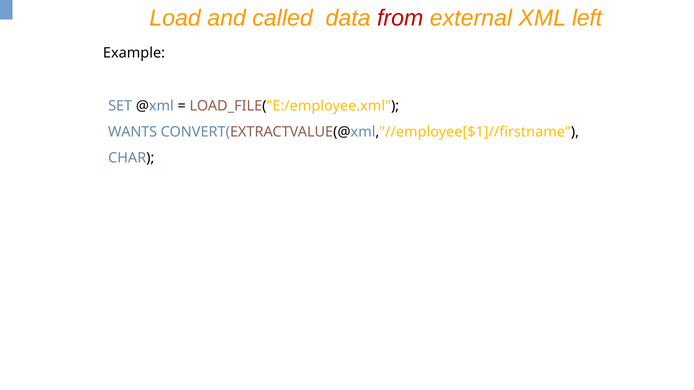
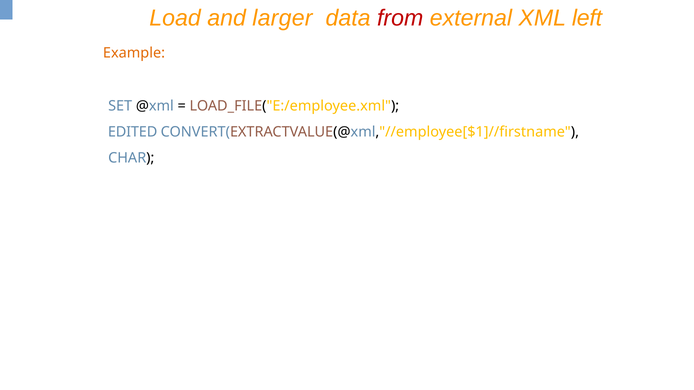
called: called -> larger (282, 18)
Example colour: black -> orange (134, 53)
WANTS: WANTS -> EDITED (133, 132)
